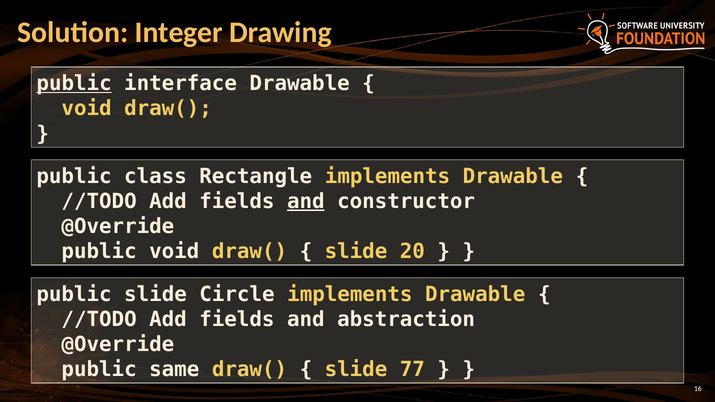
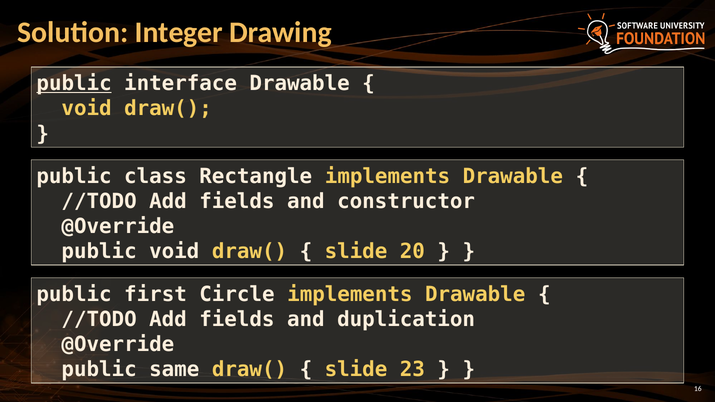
and underline: present -> none (306, 201)
public slide: slide -> first (155, 294)
abstraction: abstraction -> duplication (406, 320)
77: 77 -> 23 (412, 370)
